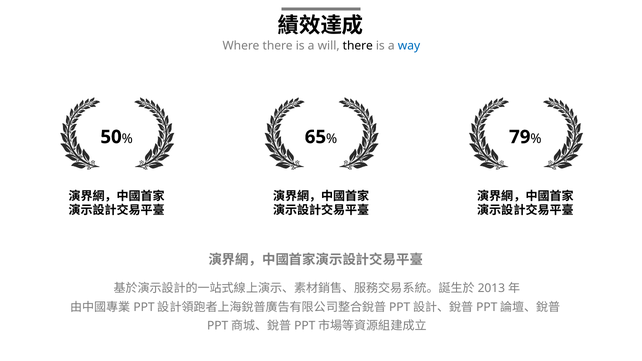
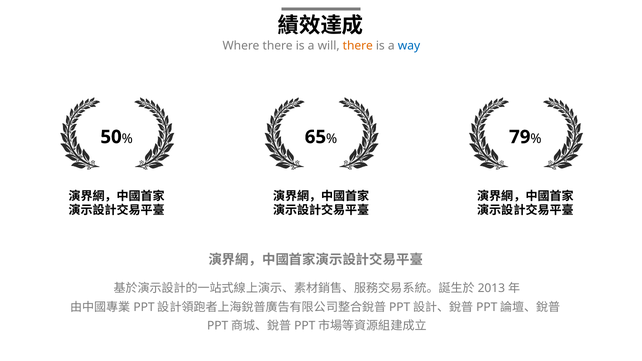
there colour: black -> orange (358, 46)
